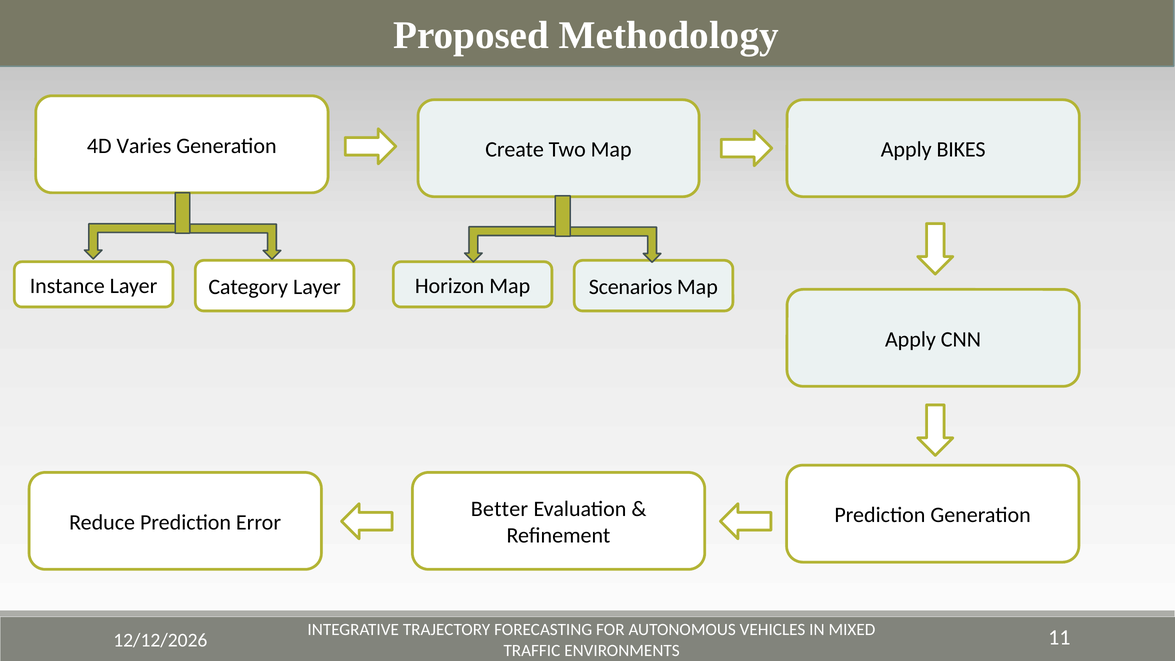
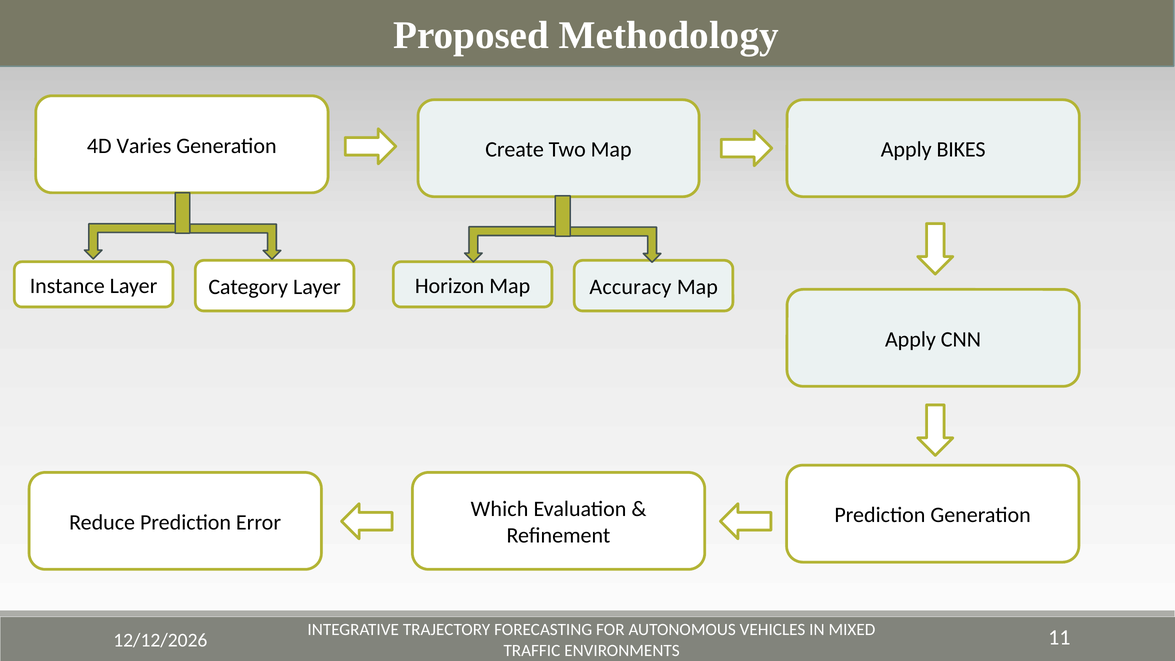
Scenarios: Scenarios -> Accuracy (630, 287)
Better: Better -> Which (500, 509)
